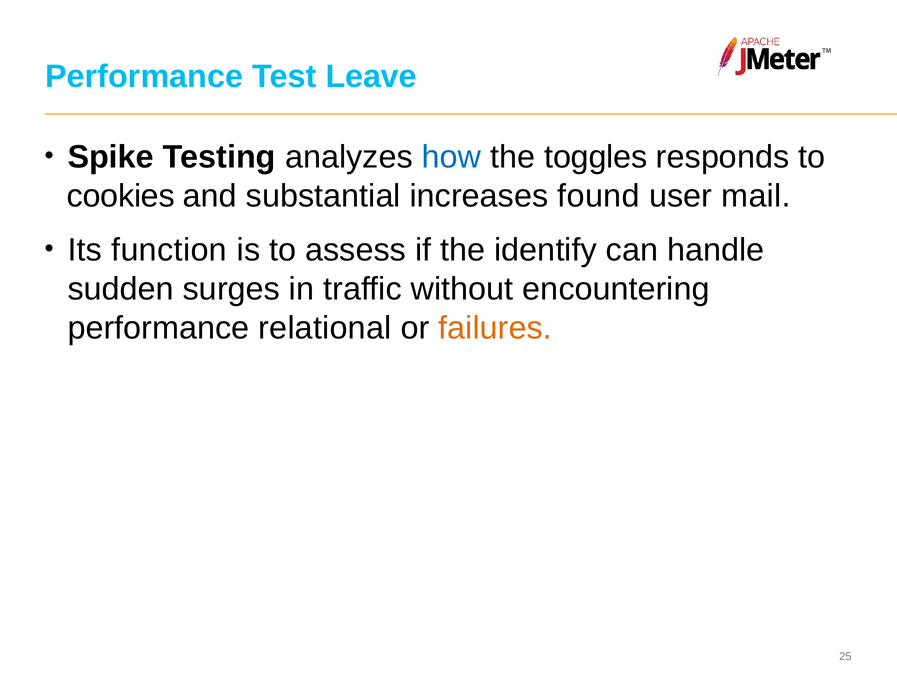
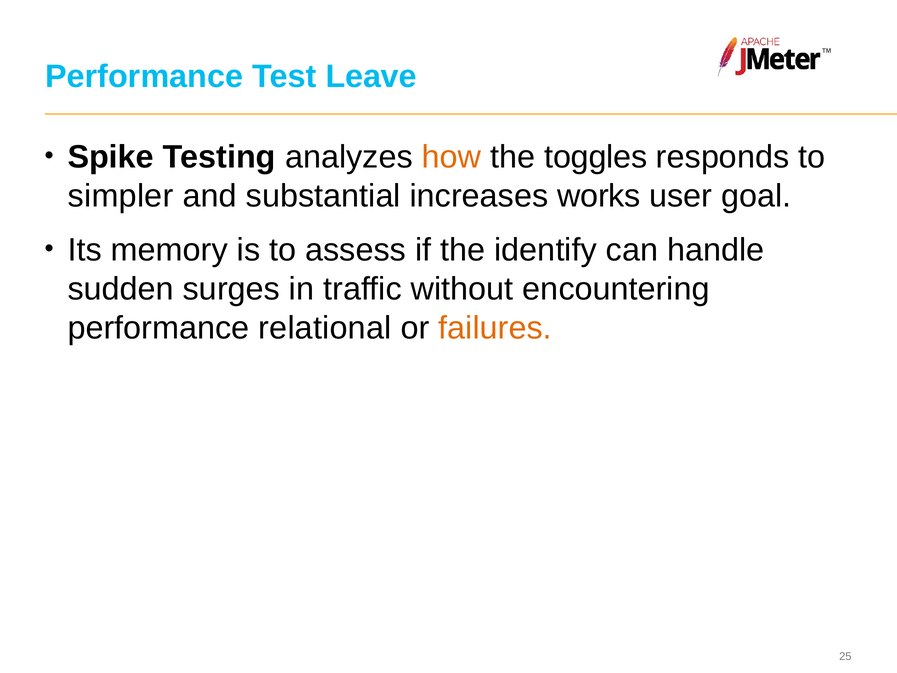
how colour: blue -> orange (452, 157)
cookies: cookies -> simpler (121, 196)
found: found -> works (599, 196)
mail: mail -> goal (756, 196)
function: function -> memory (169, 250)
